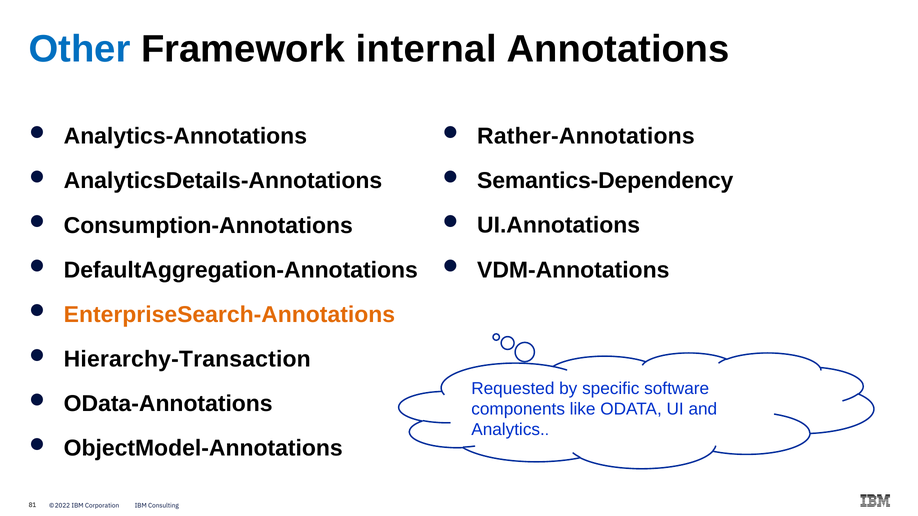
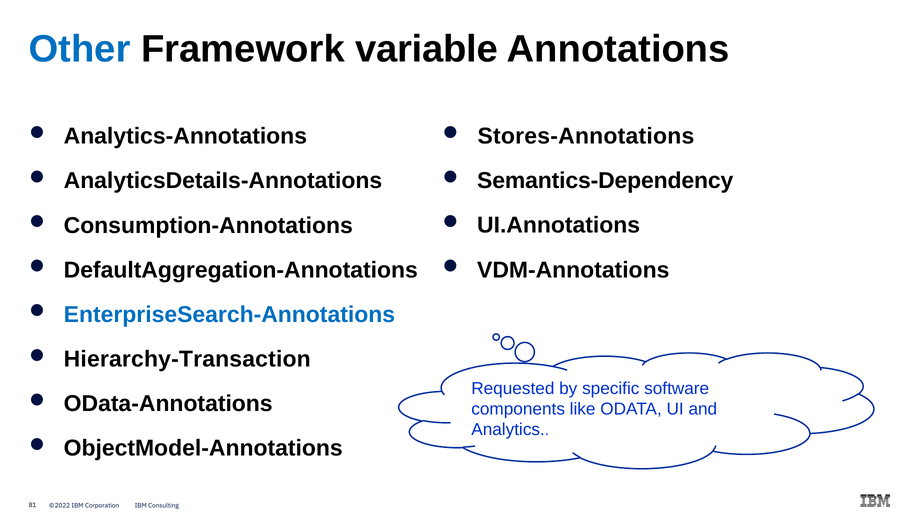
internal: internal -> variable (427, 49)
Rather-Annotations: Rather-Annotations -> Stores-Annotations (586, 136)
EnterpriseSearch-Annotations colour: orange -> blue (229, 315)
